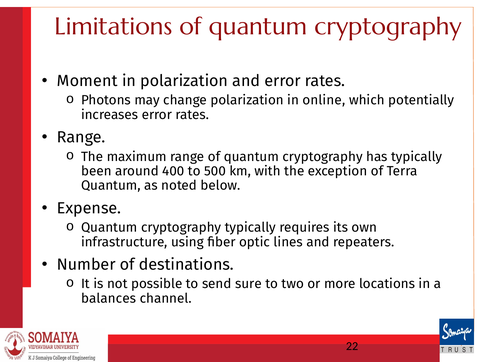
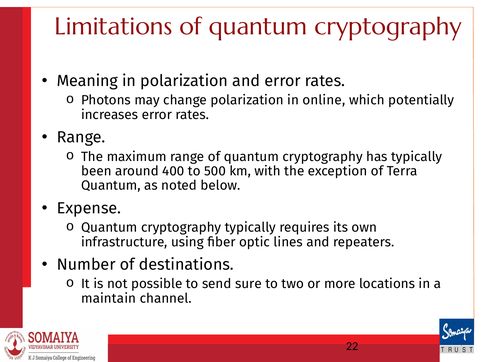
Moment: Moment -> Meaning (87, 81)
balances: balances -> maintain (109, 299)
